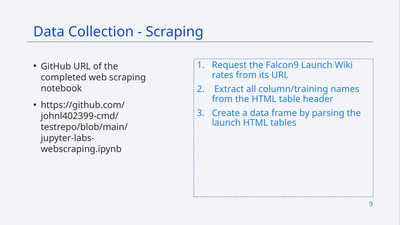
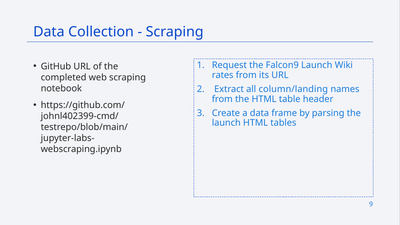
column/training: column/training -> column/landing (293, 89)
